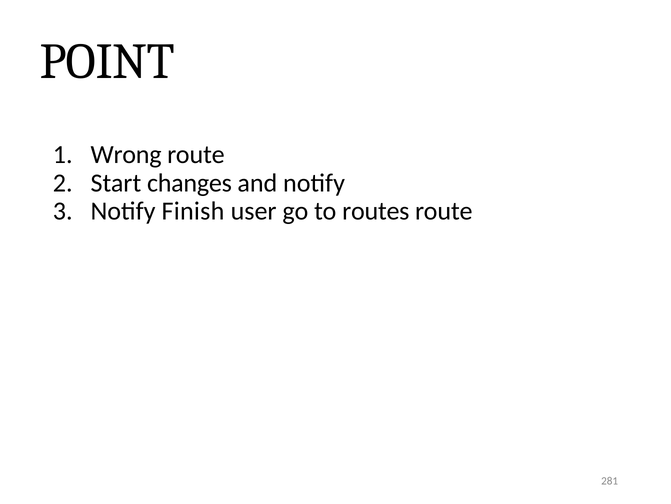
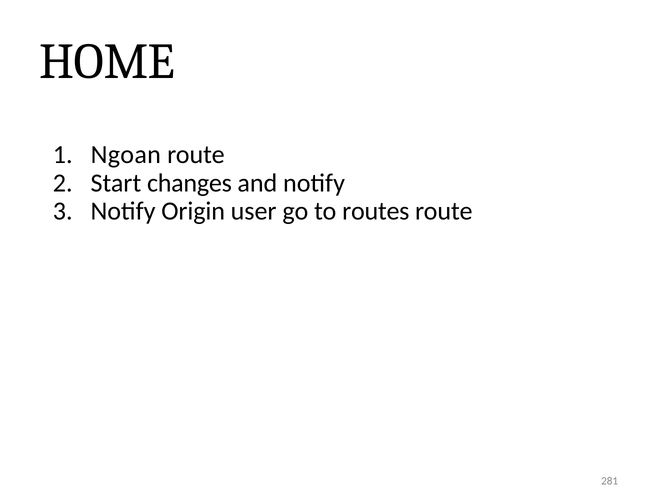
POINT: POINT -> HOME (107, 62)
Wrong: Wrong -> Ngoan (126, 155)
Finish: Finish -> Origin (193, 211)
